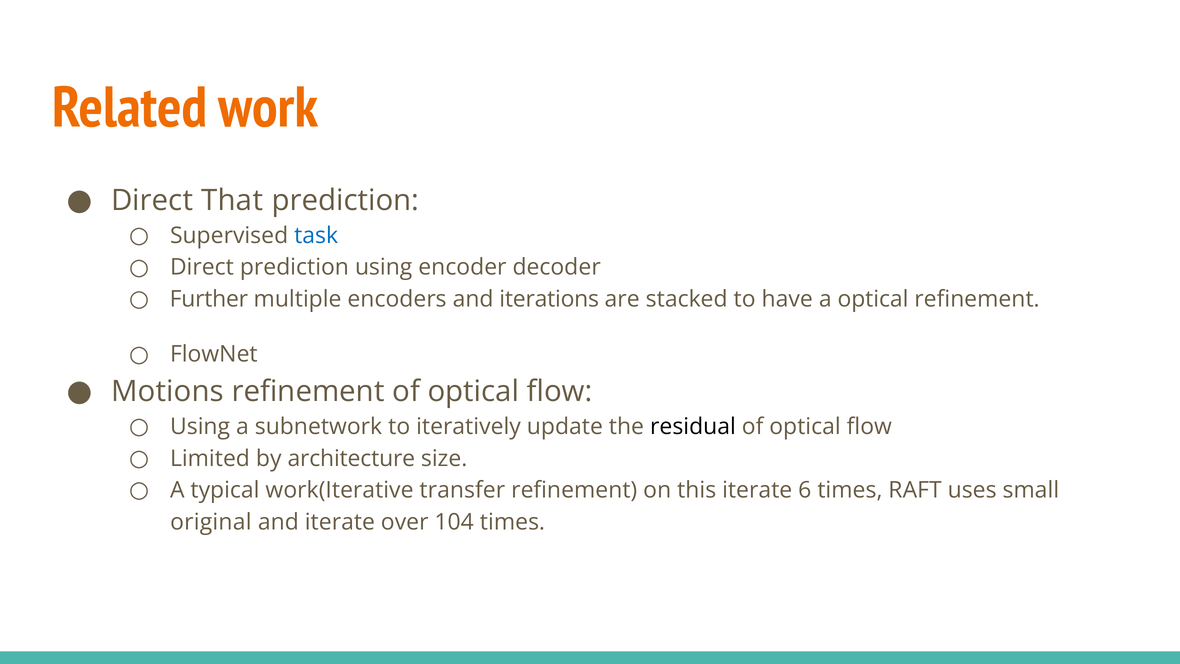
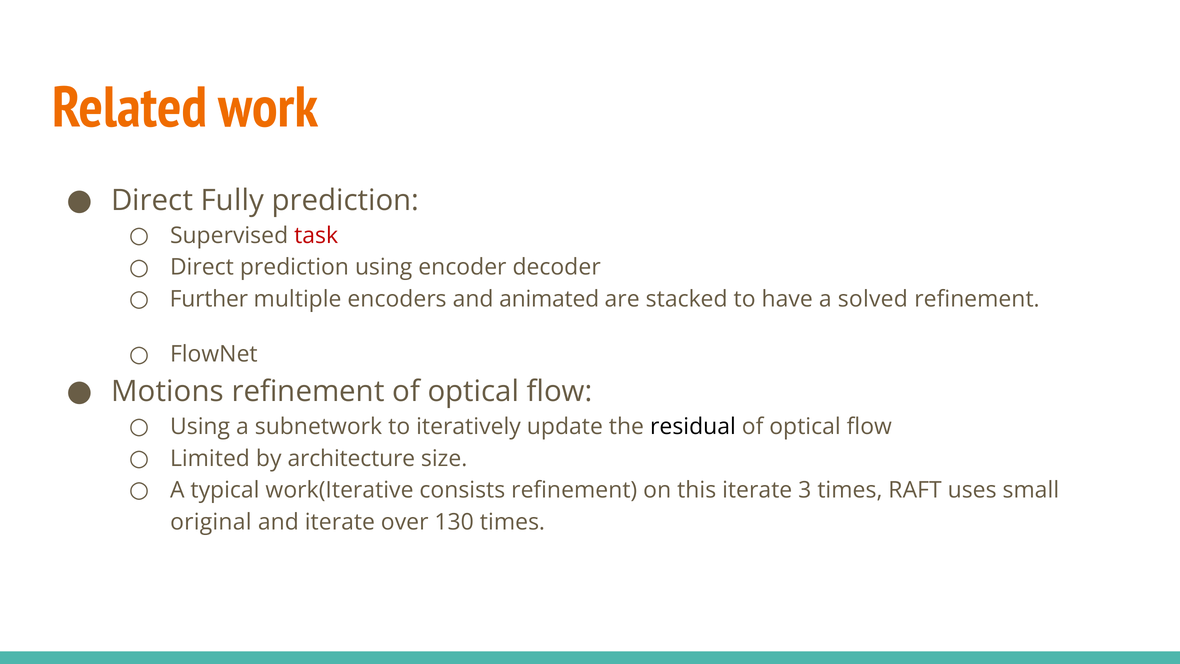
That: That -> Fully (232, 200)
task colour: blue -> red (316, 235)
iterations: iterations -> animated (549, 299)
a optical: optical -> solved (873, 299)
transfer: transfer -> consists (462, 490)
6: 6 -> 3 (805, 490)
104: 104 -> 130 (454, 522)
